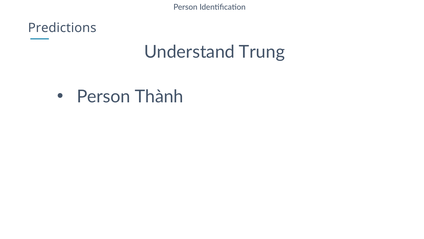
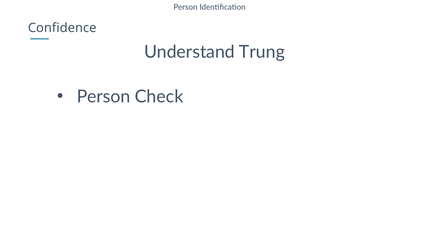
Predictions: Predictions -> Confidence (62, 28)
Thành: Thành -> Check (159, 96)
